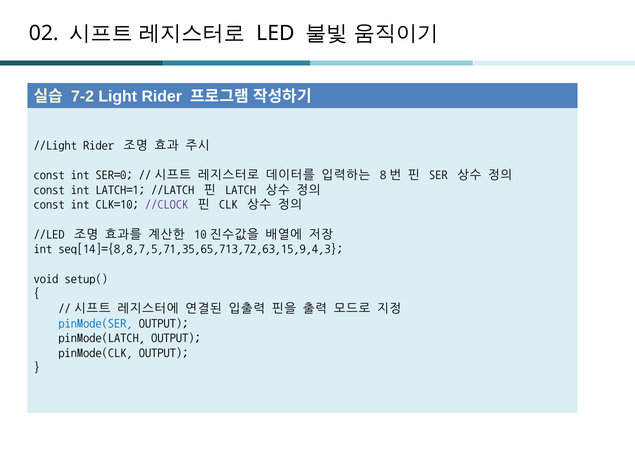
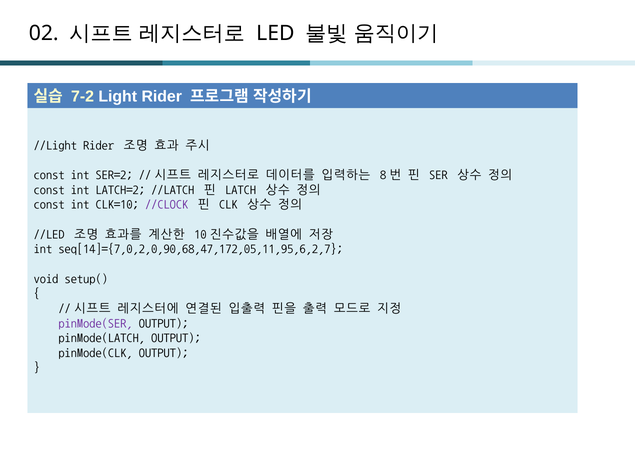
SER=0: SER=0 -> SER=2 (114, 175)
LATCH=1: LATCH=1 -> LATCH=2 (120, 190)
seq[14]={8,8,7,5,71,35,65,713,72,63,15,9,4,3: seq[14]={8,8,7,5,71,35,65,713,72,63,15,9,4,3 -> seq[14]={7,0,2,0,90,68,47,172,05,11,95,6,2,7 (201, 249)
pinMode(SER colour: blue -> purple (96, 323)
